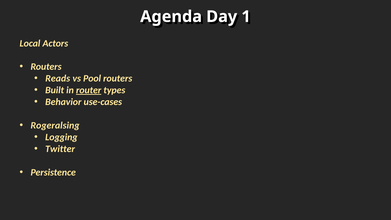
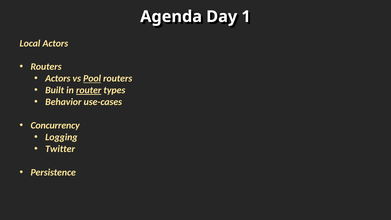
Reads: Reads -> Actors (58, 78)
Pool underline: none -> present (92, 78)
Rogeralsing: Rogeralsing -> Concurrency (55, 125)
